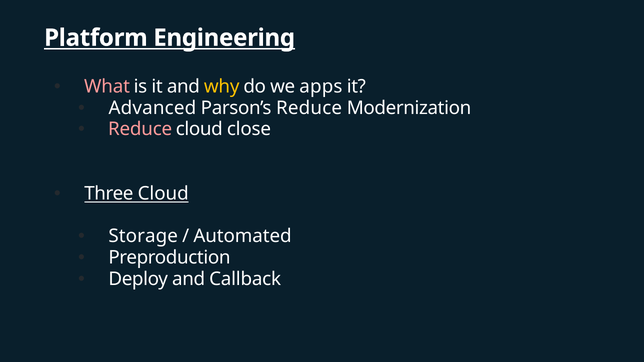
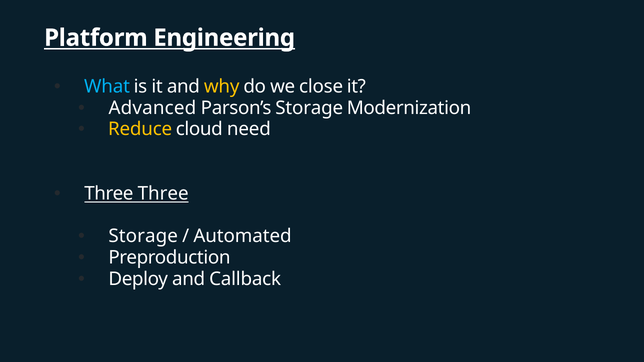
What colour: pink -> light blue (107, 87)
apps: apps -> close (321, 87)
Parson’s Reduce: Reduce -> Storage (309, 108)
Reduce colour: pink -> yellow (140, 129)
close: close -> need (249, 129)
Three Cloud: Cloud -> Three (163, 194)
